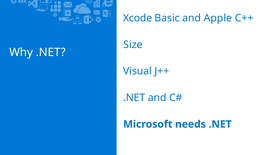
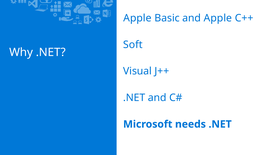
Xcode: Xcode -> Apple (137, 18)
Size: Size -> Soft (133, 45)
